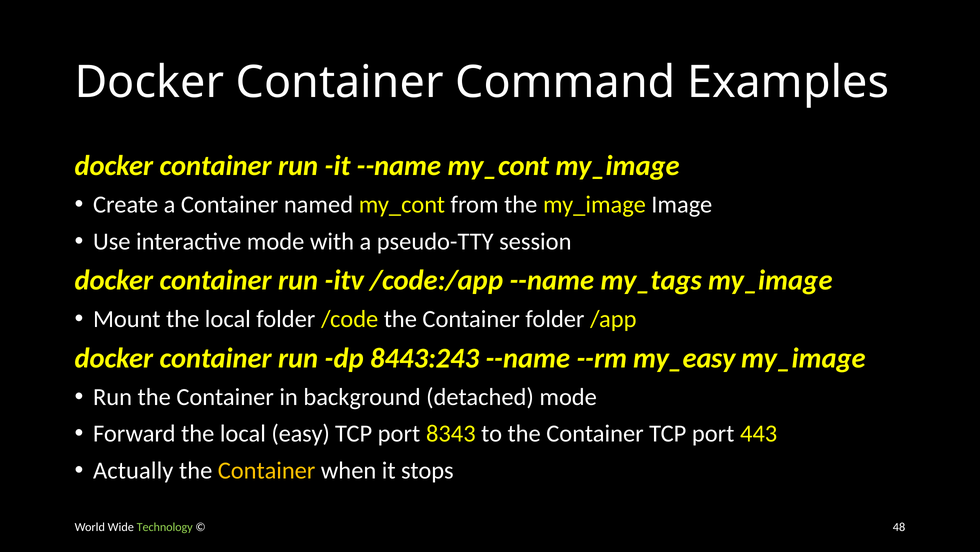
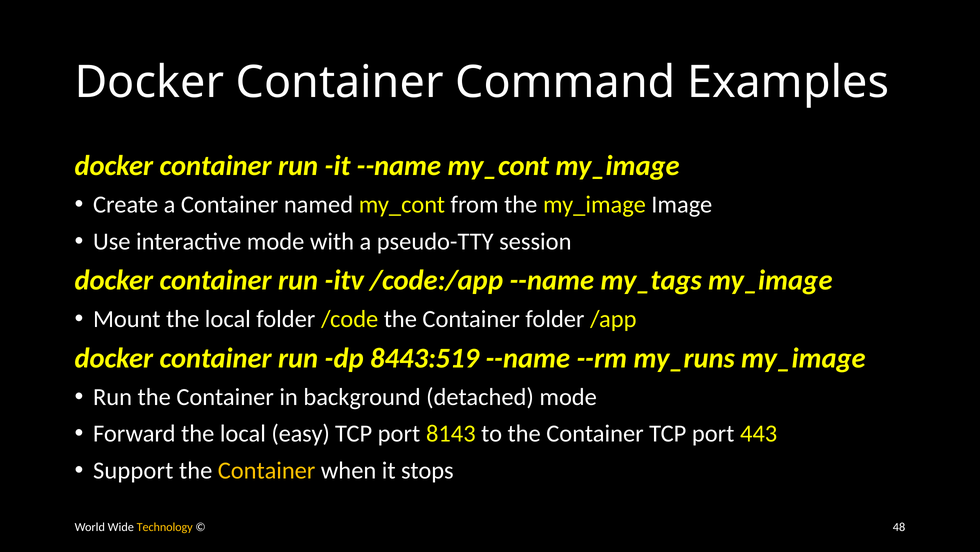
8443:243: 8443:243 -> 8443:519 (425, 358)
my_easy: my_easy -> my_runs (684, 358)
8343: 8343 -> 8143 (451, 433)
Actually: Actually -> Support (133, 470)
Technology colour: light green -> yellow (165, 526)
